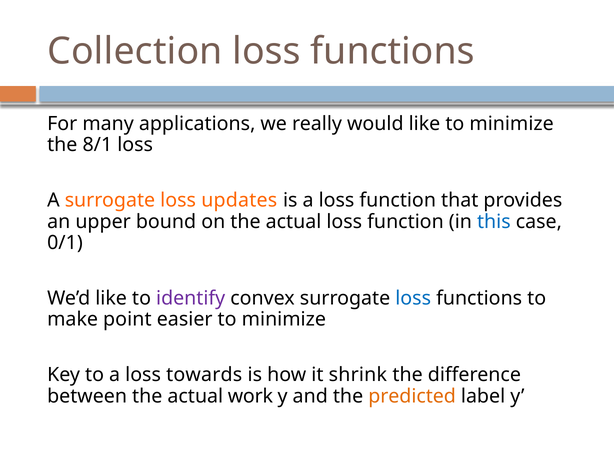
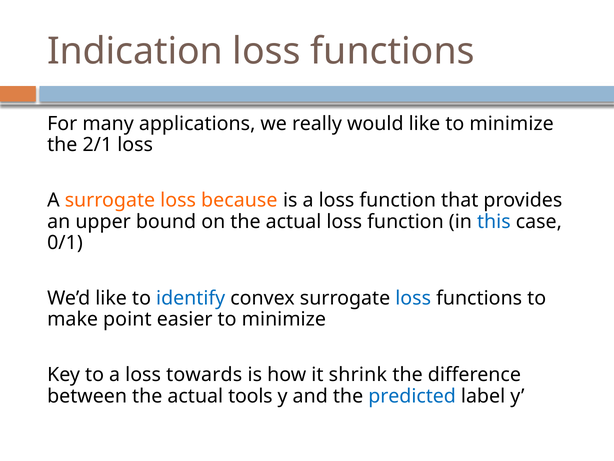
Collection: Collection -> Indication (135, 51)
8/1: 8/1 -> 2/1 (97, 145)
updates: updates -> because (239, 200)
identify colour: purple -> blue (191, 298)
work: work -> tools (250, 396)
predicted colour: orange -> blue (412, 396)
